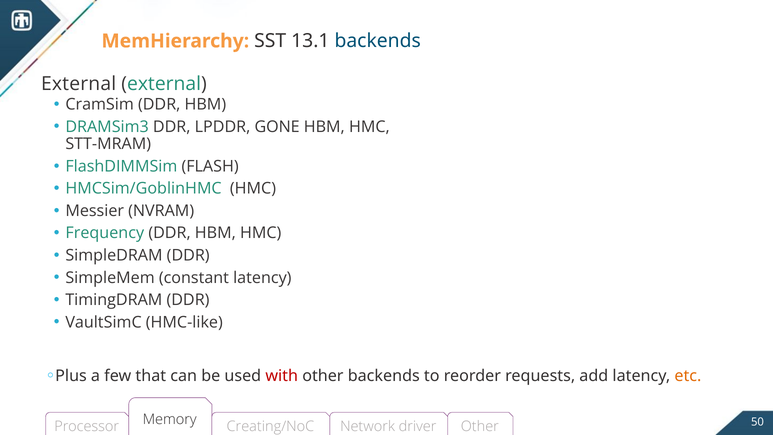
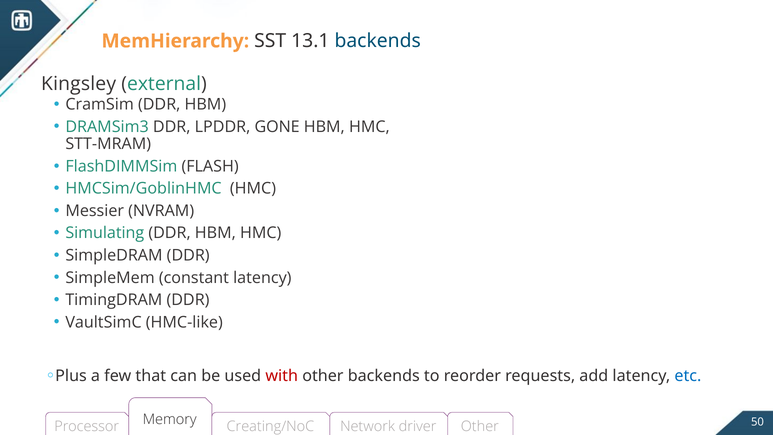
External: External -> Kingsley (79, 84)
Frequency: Frequency -> Simulating (105, 233)
etc colour: orange -> blue (688, 376)
